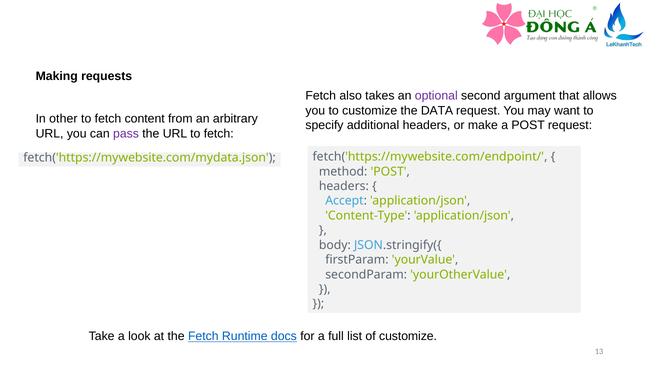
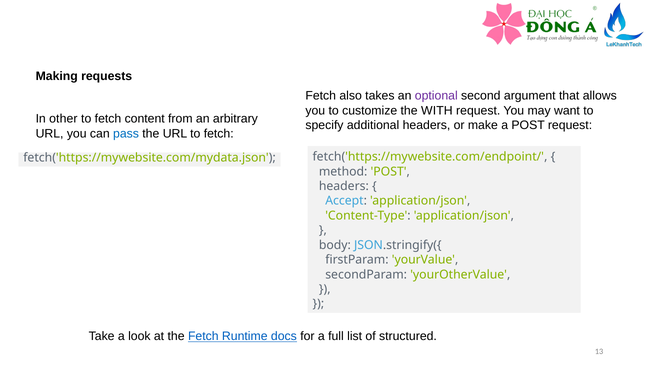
DATA: DATA -> WITH (437, 110)
pass colour: purple -> blue (126, 133)
of customize: customize -> structured (408, 336)
